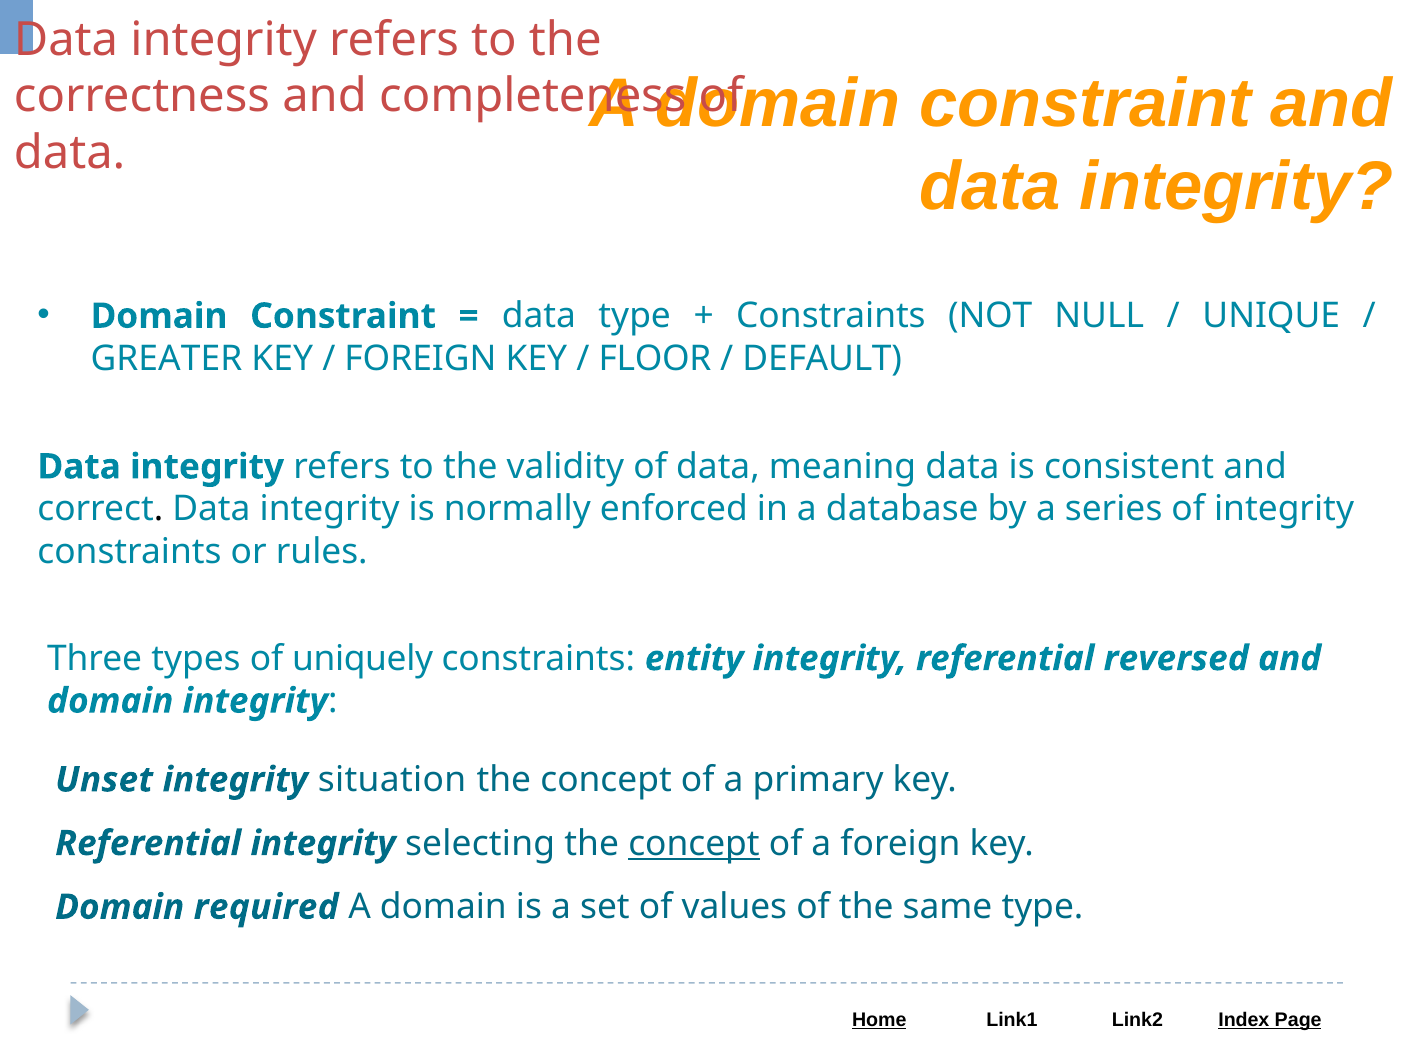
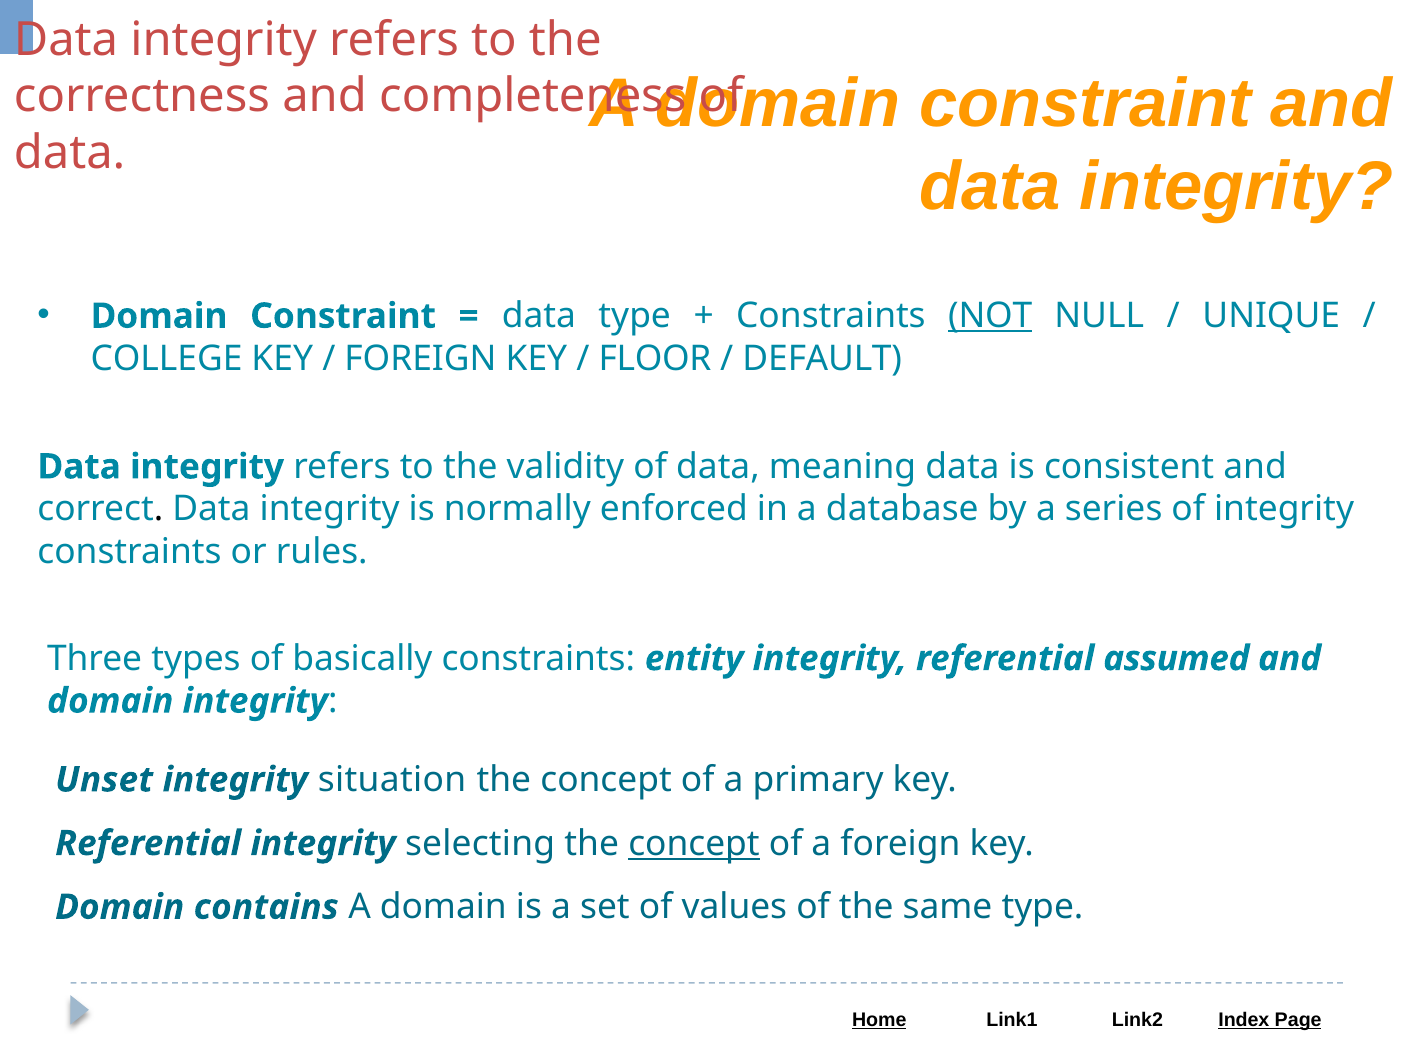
NOT underline: none -> present (990, 316)
GREATER: GREATER -> COLLEGE (166, 358)
uniquely: uniquely -> basically (362, 658)
reversed: reversed -> assumed (1176, 658)
required: required -> contains (266, 907)
